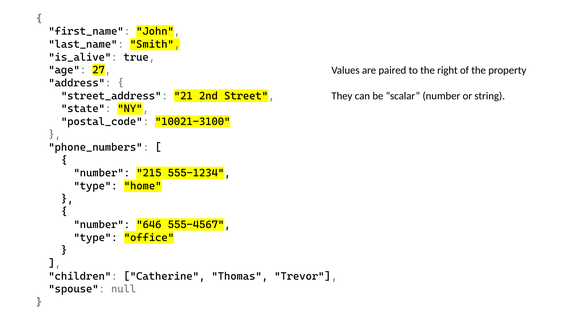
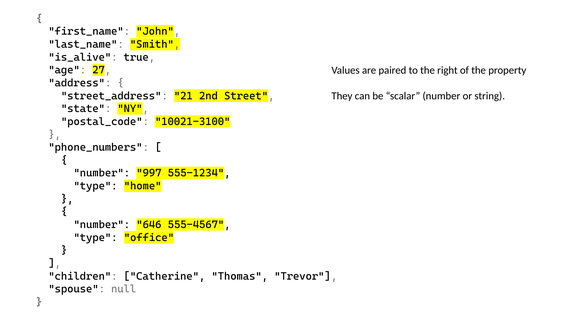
215: 215 -> 997 (149, 173)
